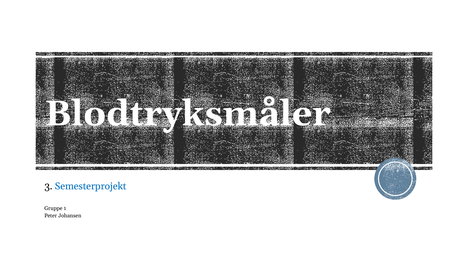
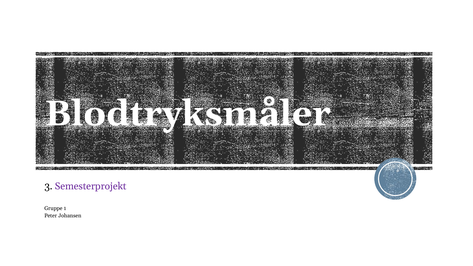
Semesterprojekt colour: blue -> purple (91, 186)
